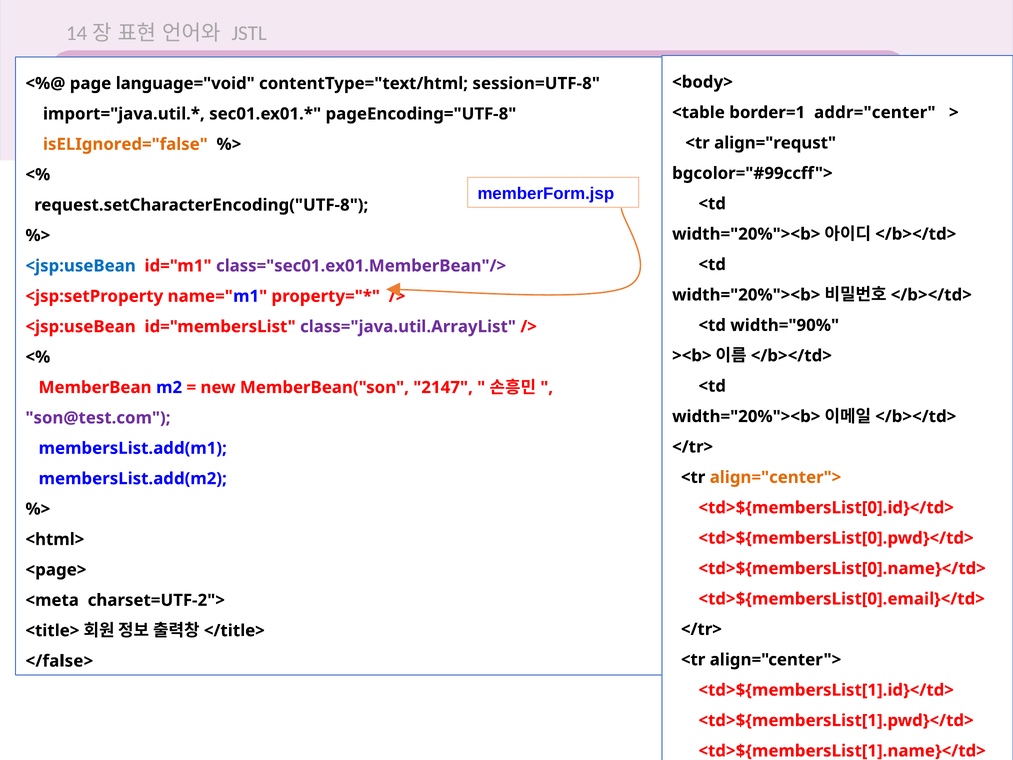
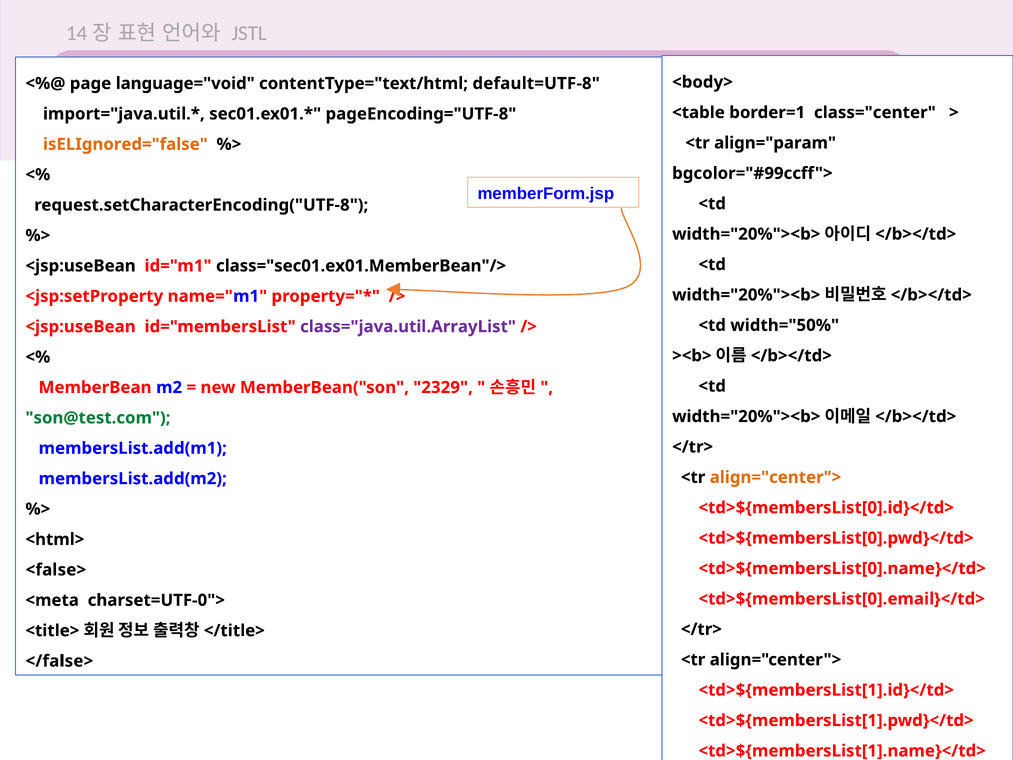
session=UTF-8: session=UTF-8 -> default=UTF-8 (536, 83)
addr="center: addr="center -> class="center (875, 112)
align="requst: align="requst -> align="param (775, 143)
<jsp:useBean colour: blue -> black (81, 266)
class="sec01.ex01.MemberBean"/> colour: purple -> black (361, 266)
width="90%: width="90% -> width="50% (785, 325)
2147: 2147 -> 2329 (443, 387)
son@test.com colour: purple -> green (98, 418)
<page>: <page> -> <false> (56, 570)
charset=UTF-2">: charset=UTF-2"> -> charset=UTF-0"> (156, 600)
